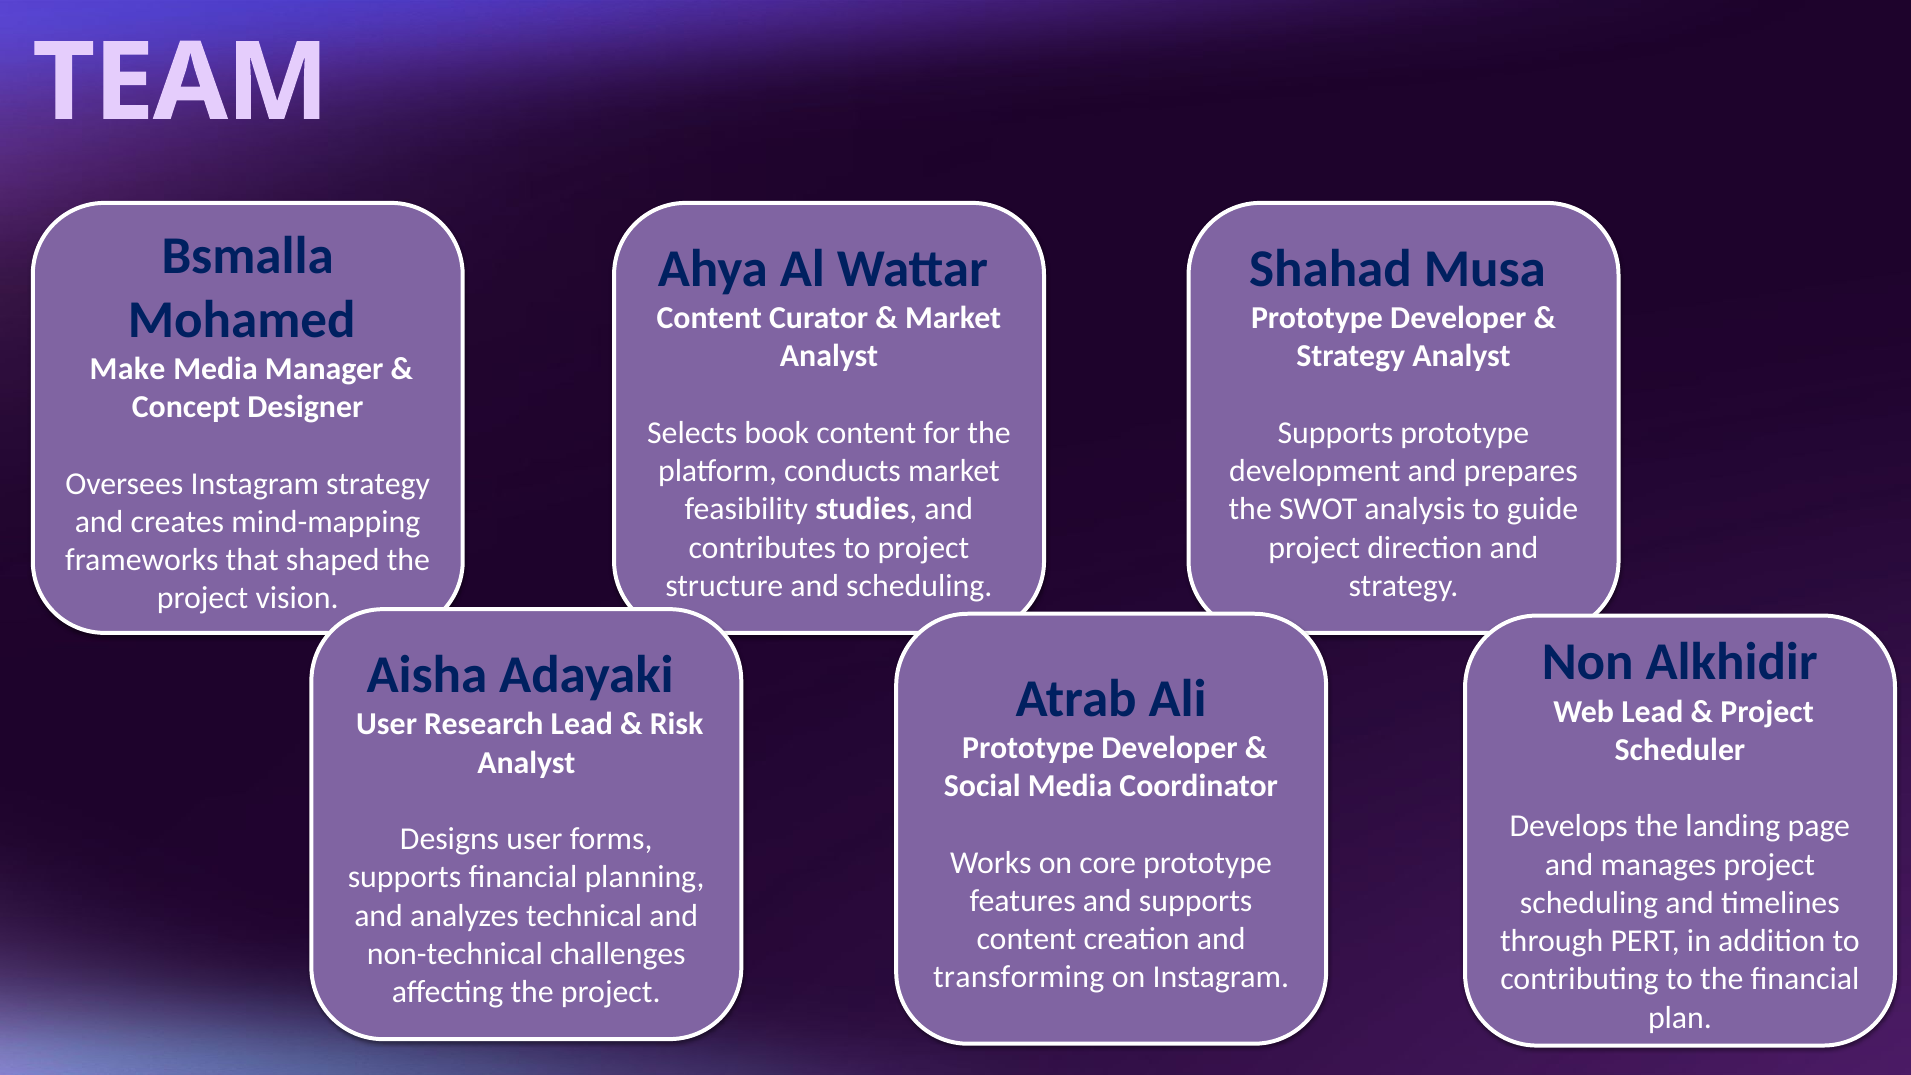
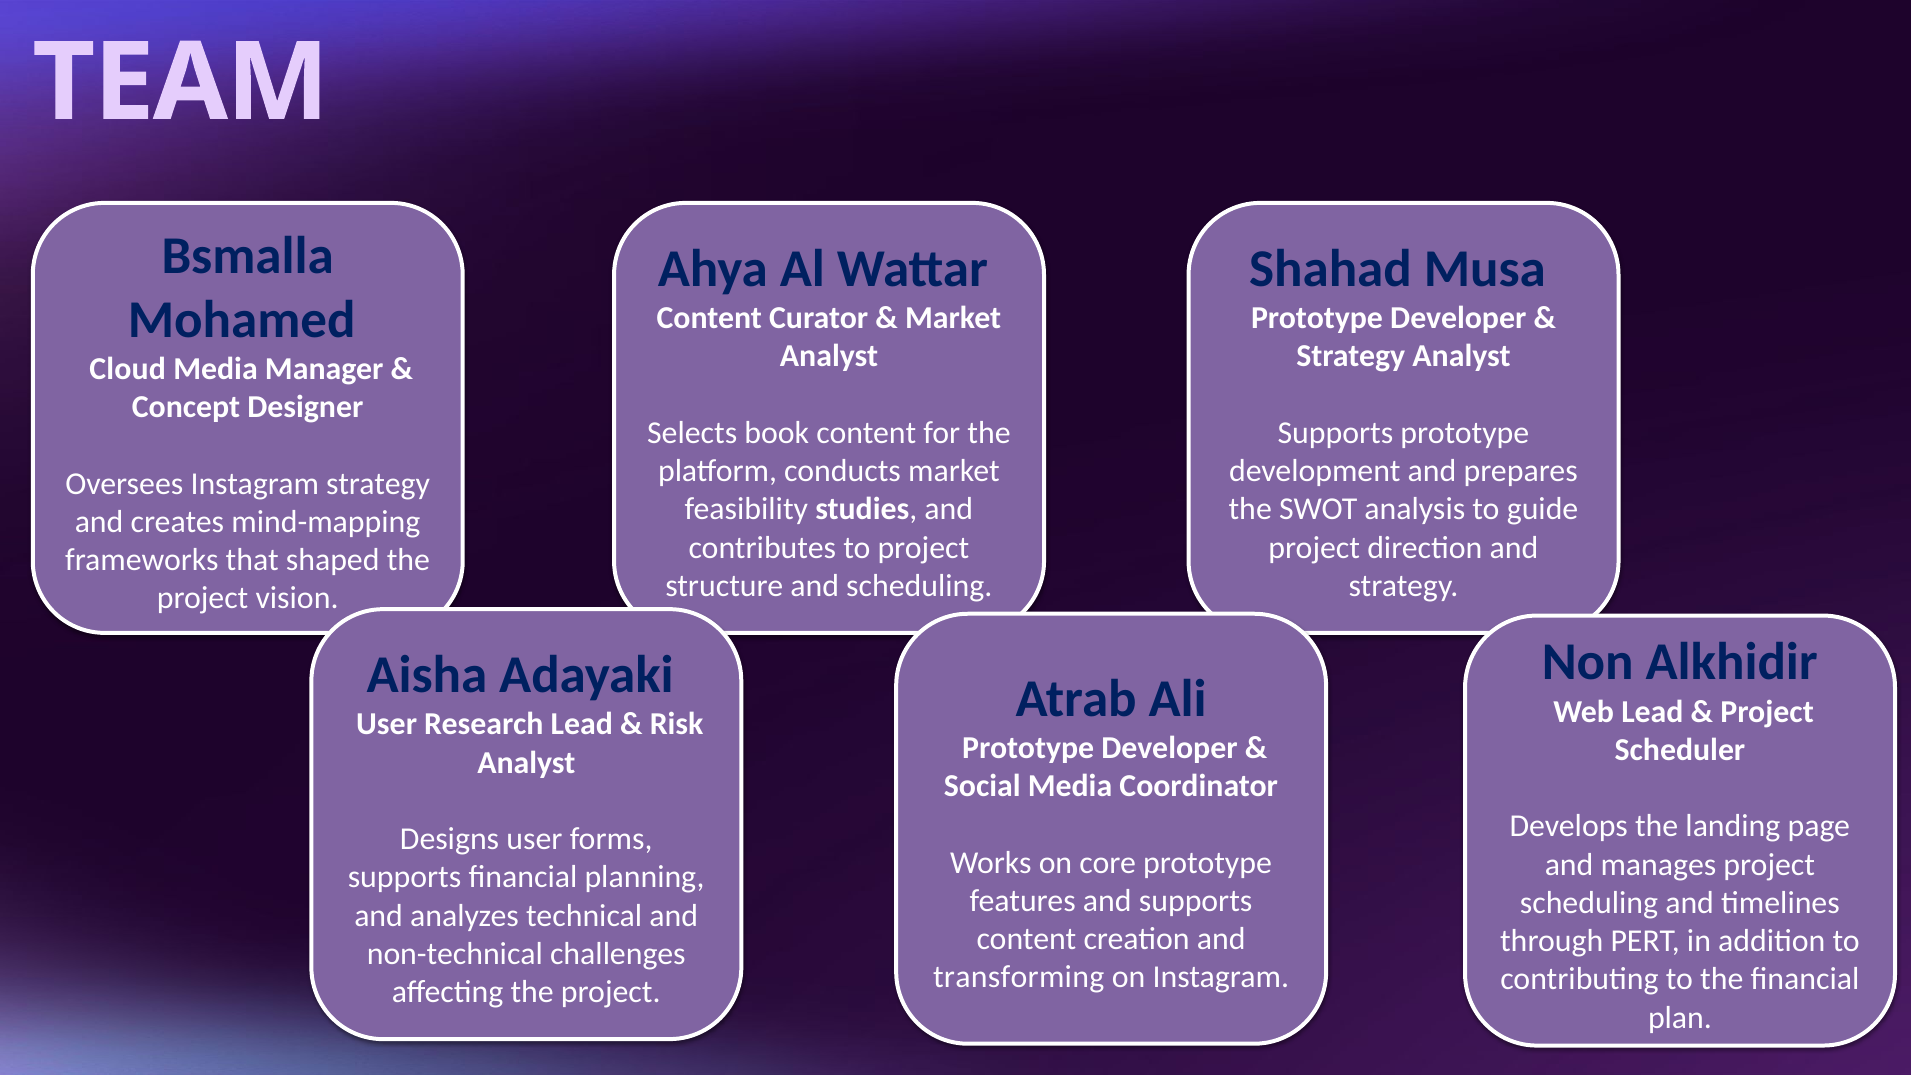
Make: Make -> Cloud (128, 369)
